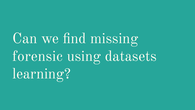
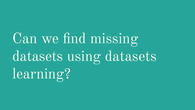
forensic: forensic -> datasets (38, 56)
